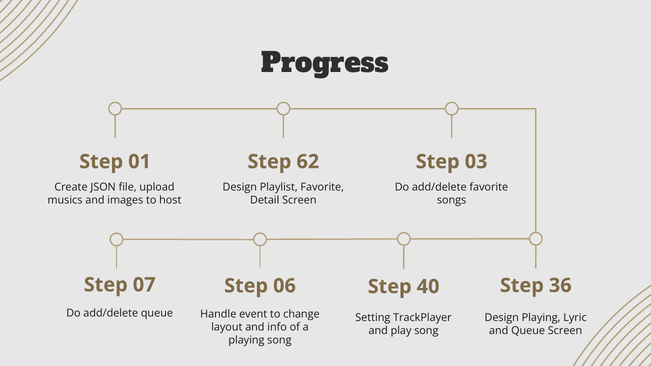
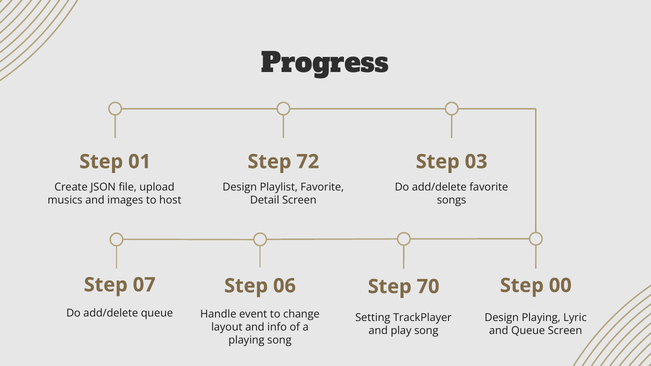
62: 62 -> 72 (308, 162)
36: 36 -> 00 (560, 286)
40: 40 -> 70 (428, 287)
